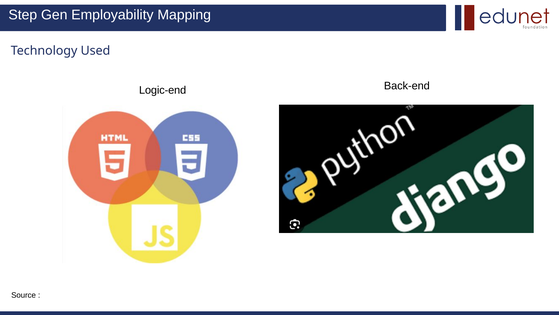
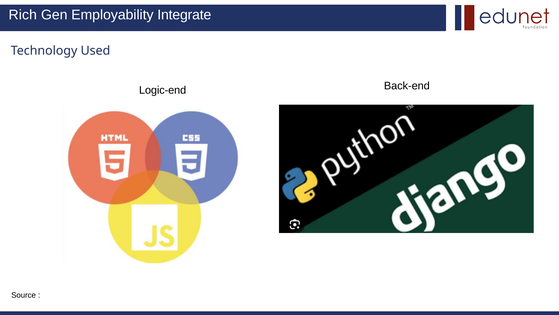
Step: Step -> Rich (23, 15)
Mapping: Mapping -> Integrate (184, 15)
